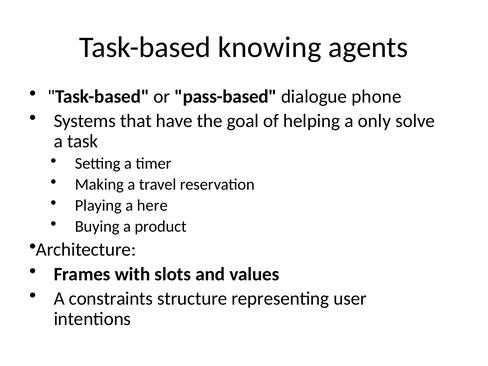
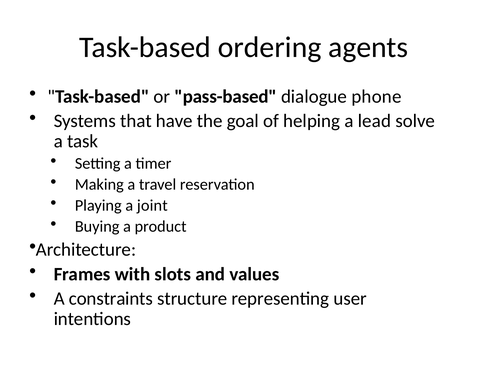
knowing: knowing -> ordering (270, 47)
only: only -> lead (374, 121)
here: here -> joint (152, 205)
